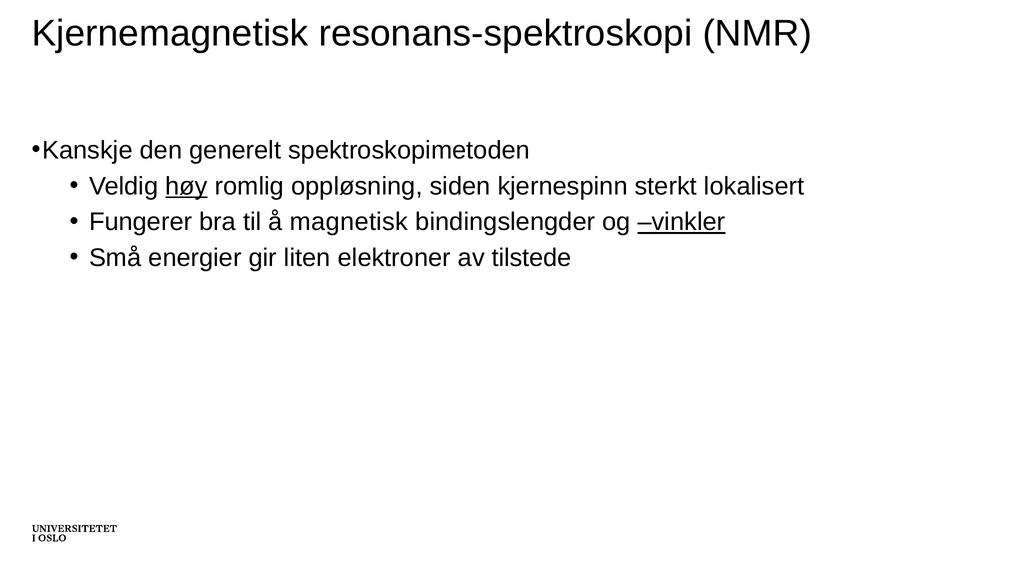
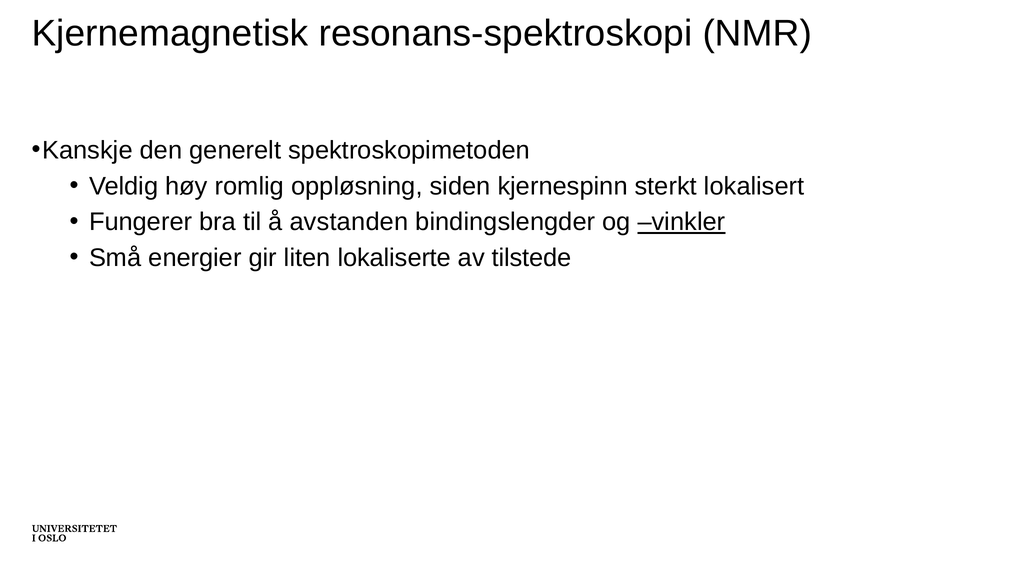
høy underline: present -> none (187, 186)
magnetisk: magnetisk -> avstanden (349, 222)
elektroner: elektroner -> lokaliserte (394, 258)
